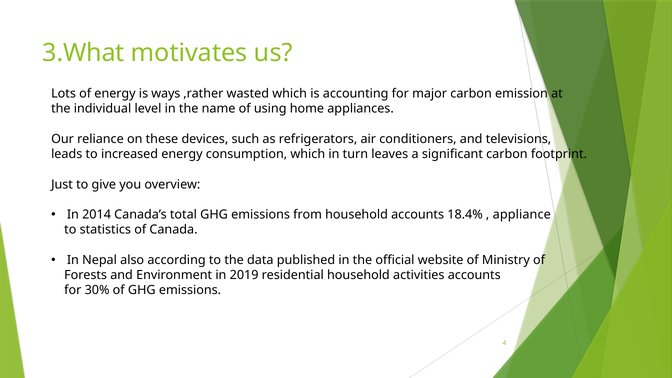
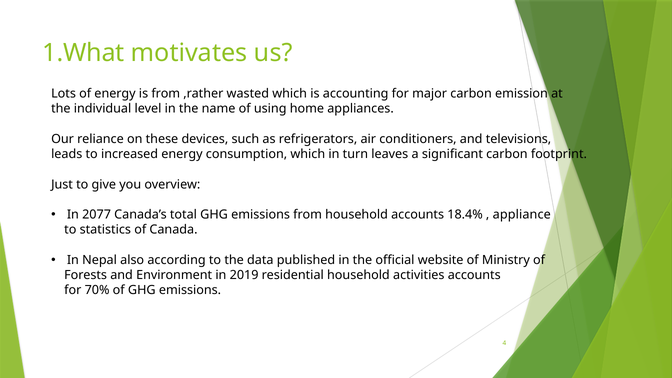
3.What: 3.What -> 1.What (83, 53)
is ways: ways -> from (166, 94)
2014: 2014 -> 2077 (97, 215)
30%: 30% -> 70% (97, 290)
